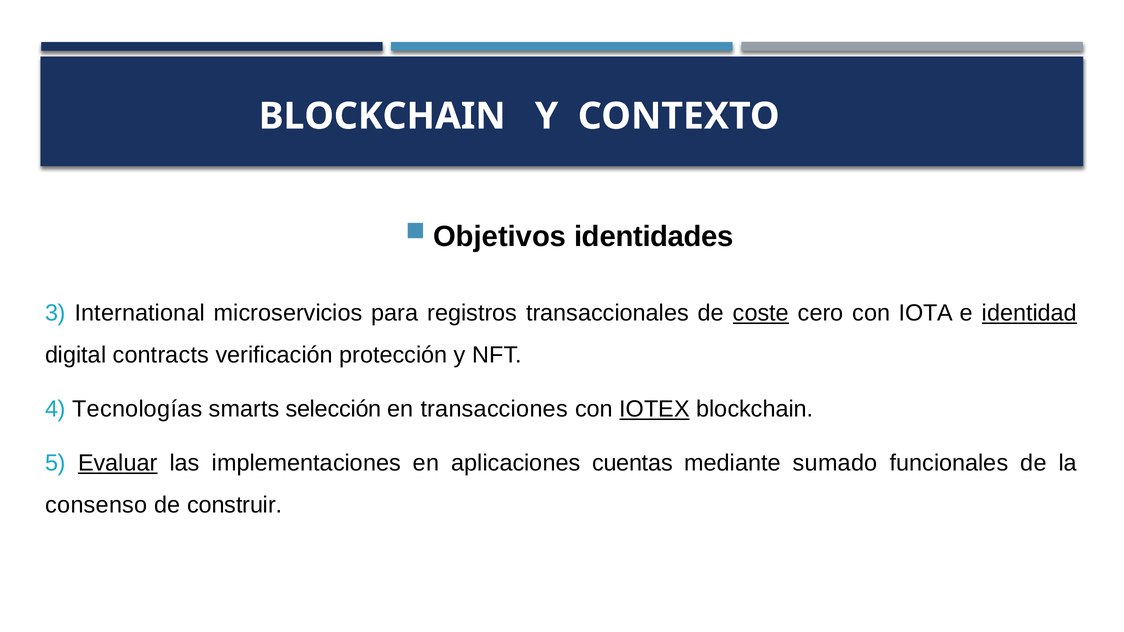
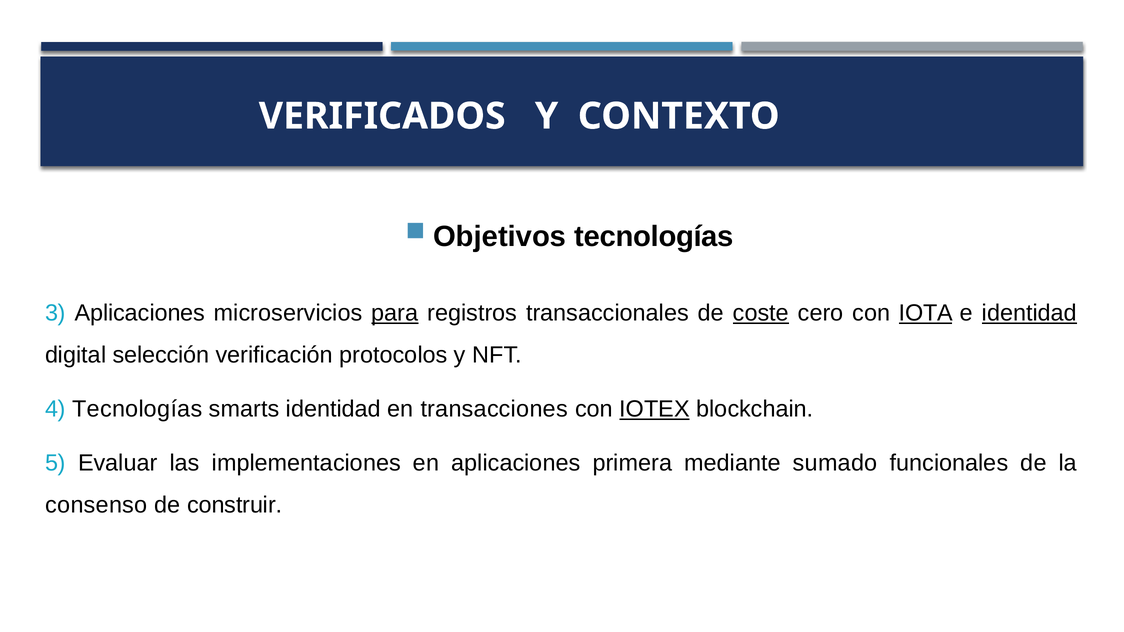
BLOCKCHAIN: BLOCKCHAIN -> VERIFICADOS (382, 116)
identidades: identidades -> tecnologías (654, 237)
3 International: International -> Aplicaciones (140, 313)
para underline: none -> present (395, 313)
IOTA underline: none -> present (926, 313)
contracts: contracts -> selección (161, 355)
protección: protección -> protocolos (393, 355)
smarts selección: selección -> identidad (333, 409)
Evaluar underline: present -> none (118, 463)
cuentas: cuentas -> primera (632, 463)
